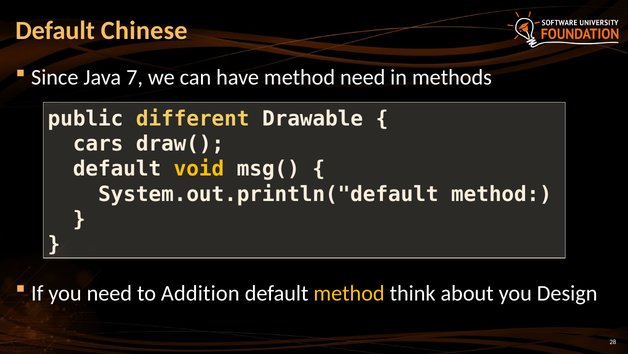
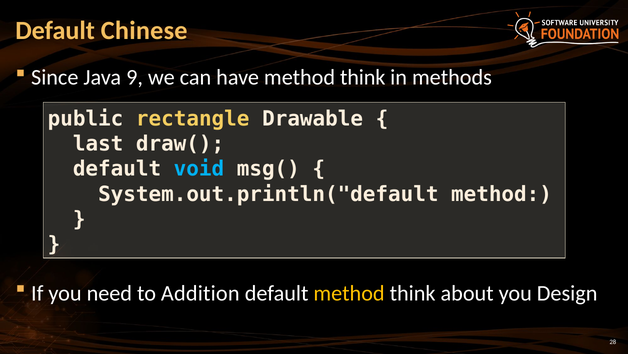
7: 7 -> 9 (135, 77)
have method need: need -> think (363, 77)
different: different -> rectangle (193, 118)
cars: cars -> last (98, 144)
void colour: yellow -> light blue (199, 169)
